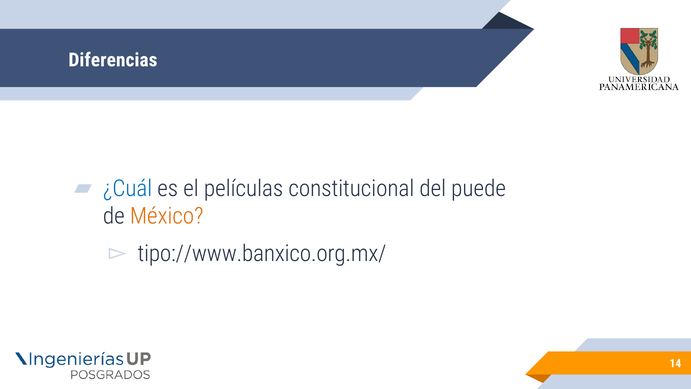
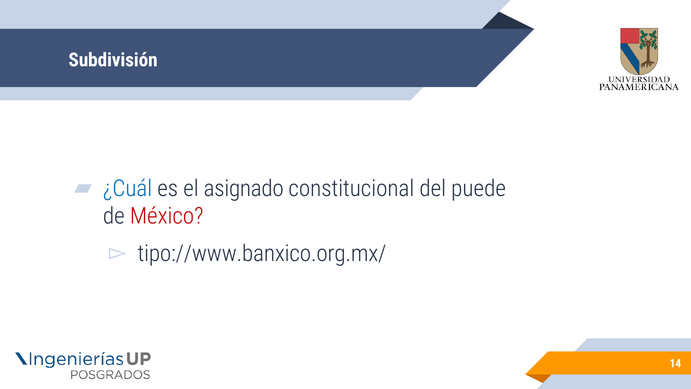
Diferencias: Diferencias -> Subdivisión (113, 60)
películas: películas -> asignado (244, 188)
México colour: orange -> red (167, 216)
